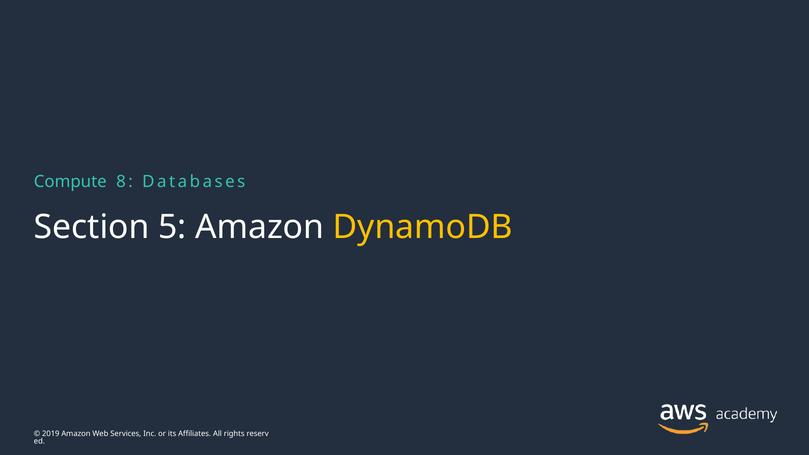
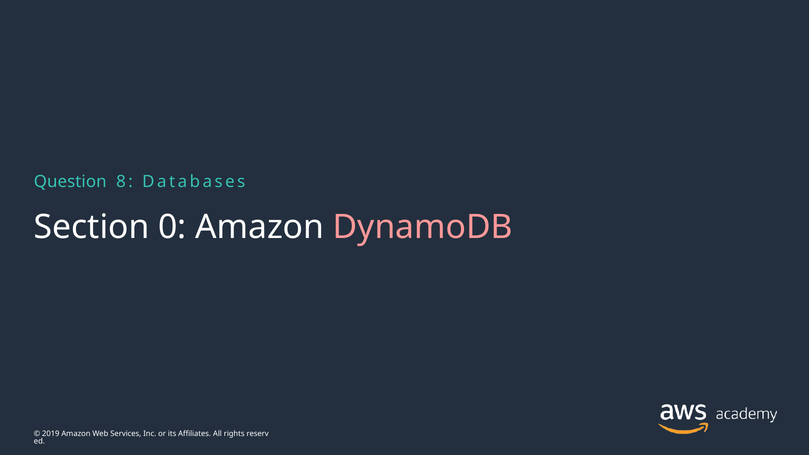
Compute: Compute -> Question (70, 182)
5: 5 -> 0 (172, 227)
DynamoDB colour: yellow -> pink (423, 227)
